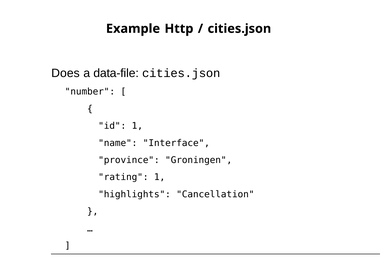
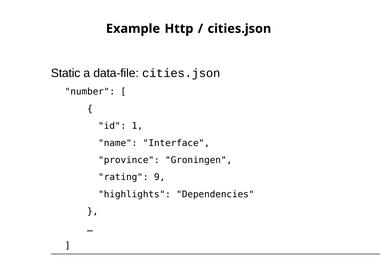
Does: Does -> Static (66, 73)
rating 1: 1 -> 9 (160, 177)
Cancellation: Cancellation -> Dependencies (215, 194)
